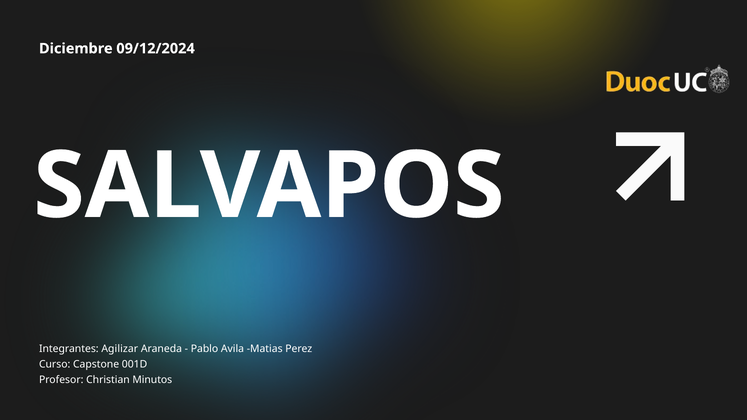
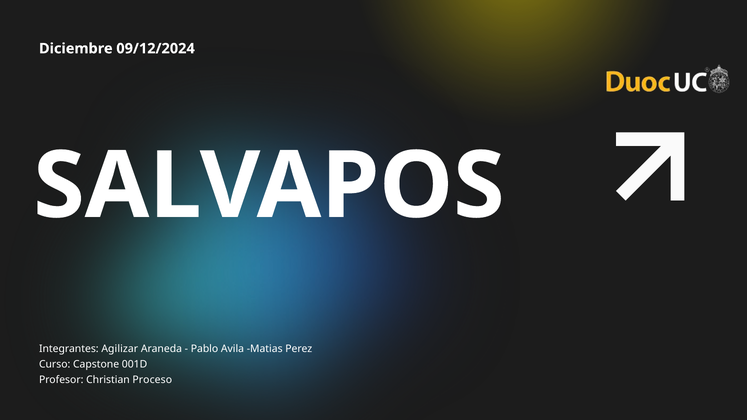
Minutos: Minutos -> Proceso (152, 380)
